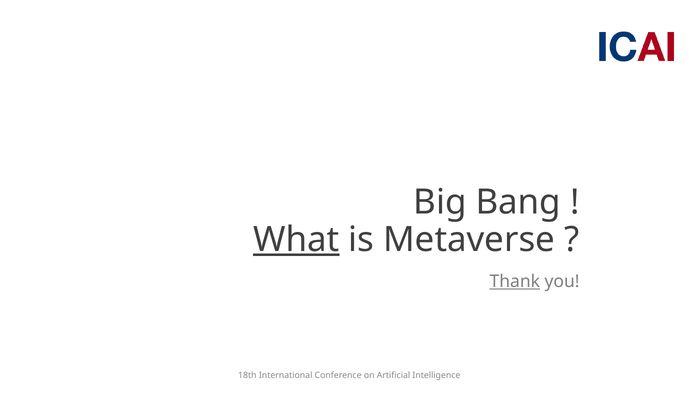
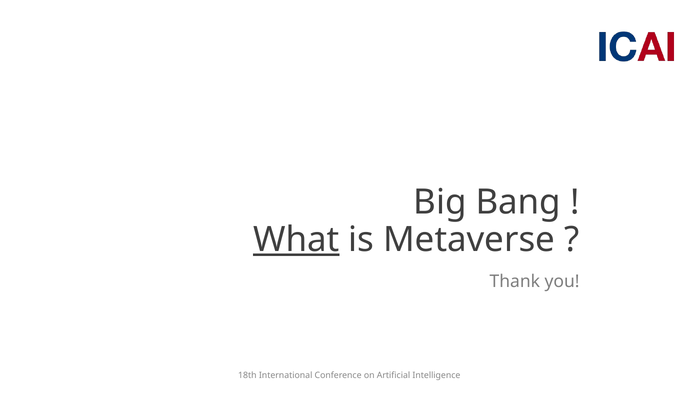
Thank underline: present -> none (515, 282)
